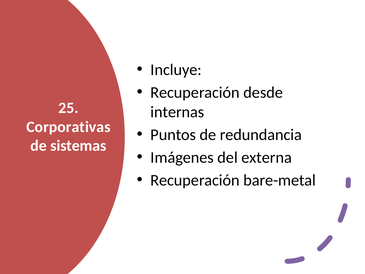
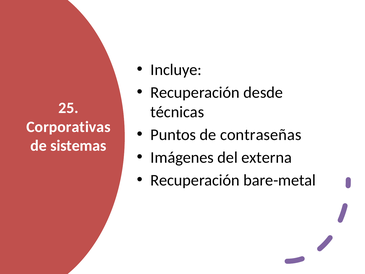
internas: internas -> técnicas (177, 112)
redundancia: redundancia -> contraseñas (261, 135)
